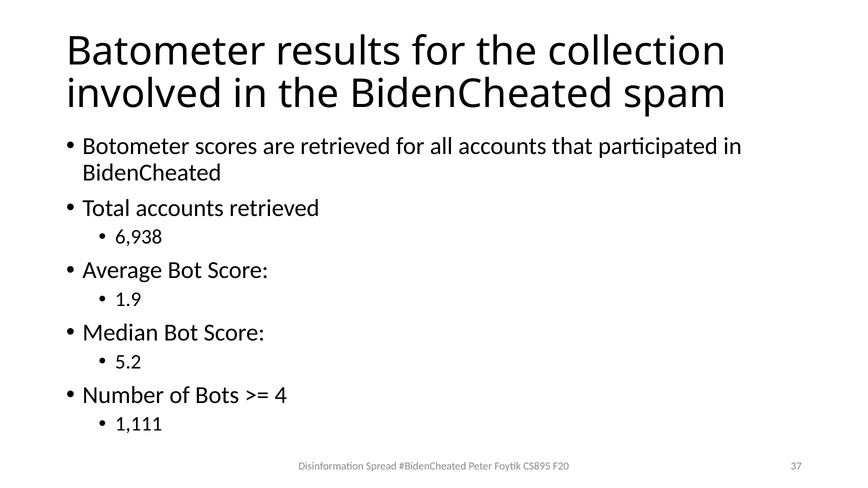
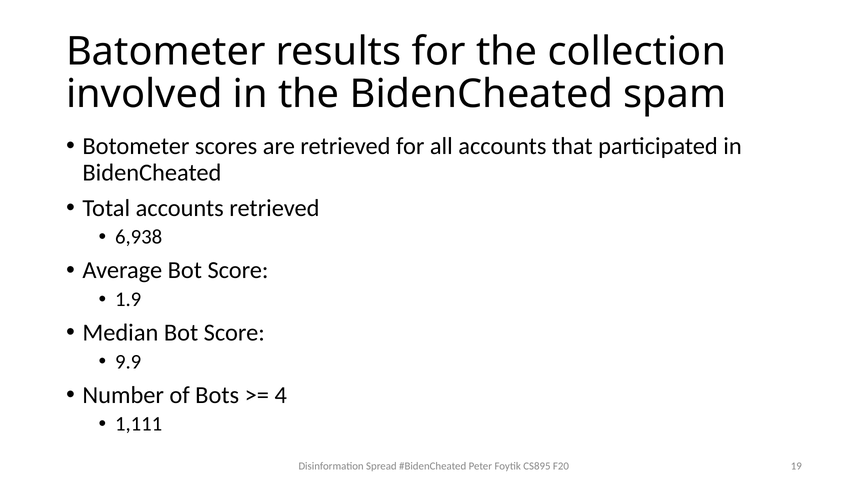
5.2: 5.2 -> 9.9 (128, 362)
37: 37 -> 19 (796, 466)
